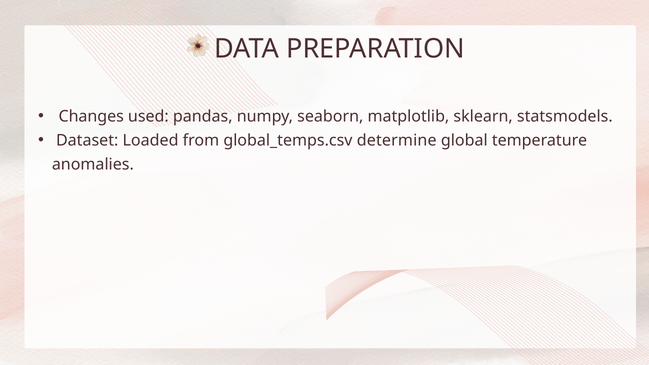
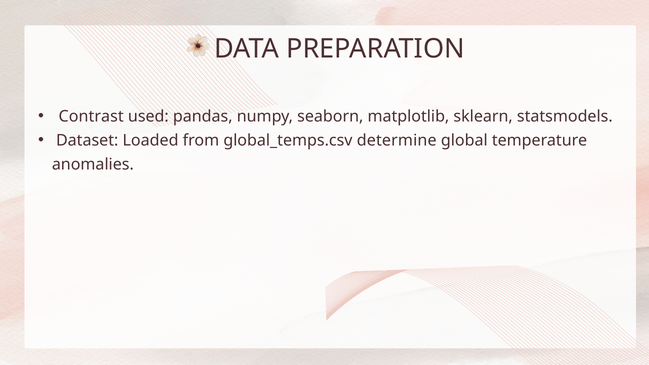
Changes: Changes -> Contrast (91, 116)
